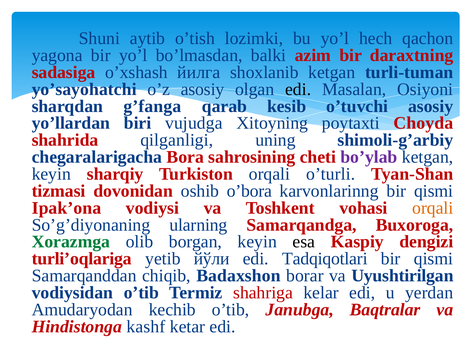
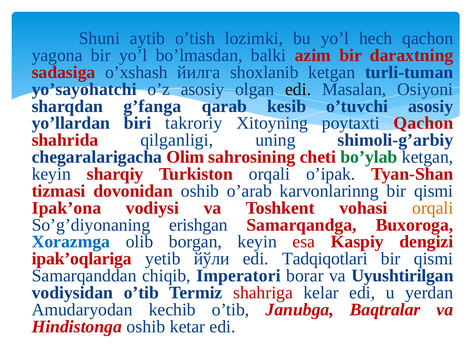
vujudga: vujudga -> takroriy (194, 123)
poytaxti Choyda: Choyda -> Qachon (423, 123)
Bora: Bora -> Olim (185, 157)
bo’ylab colour: purple -> green (369, 157)
o’turli: o’turli -> o’ipak (331, 174)
o’bora: o’bora -> o’arab (249, 191)
ularning: ularning -> erishgan (198, 225)
Xorazmga colour: green -> blue (71, 242)
esa colour: black -> red (304, 242)
turli’oqlariga: turli’oqlariga -> ipak’oqlariga (82, 259)
Badaxshon: Badaxshon -> Imperatori (238, 276)
Hindistonga kashf: kashf -> oshib (146, 327)
